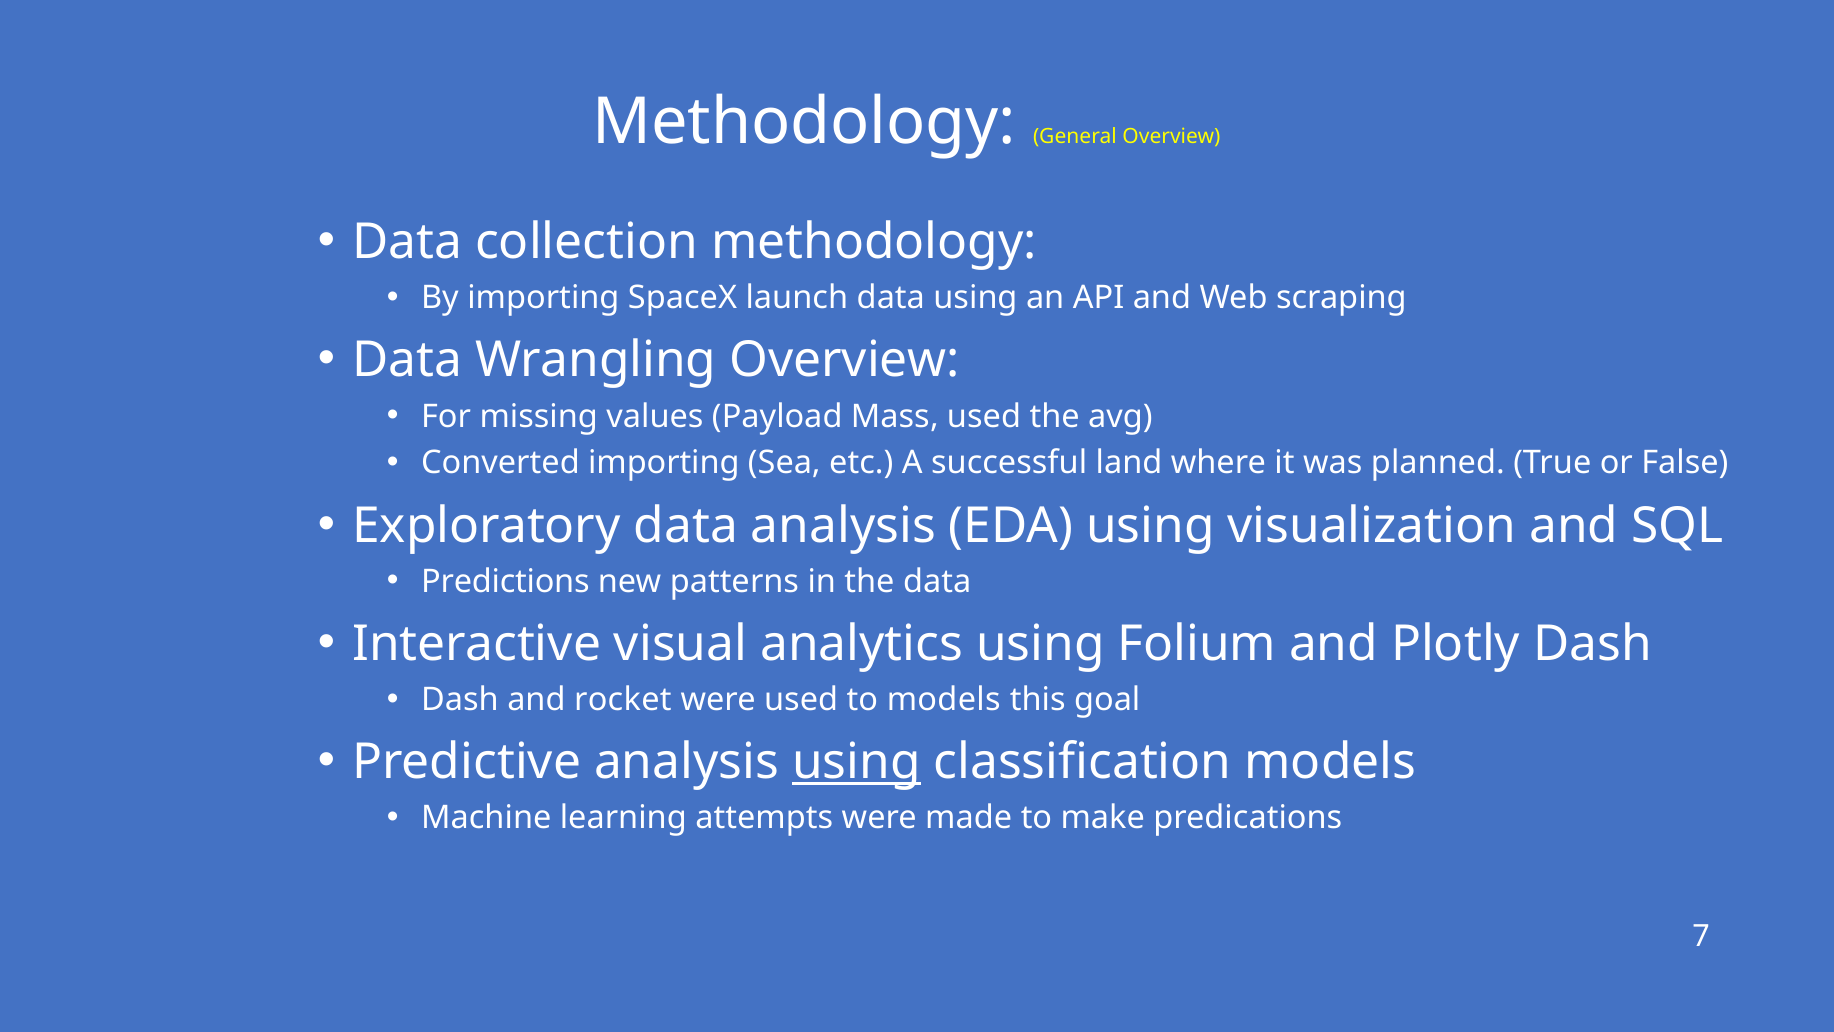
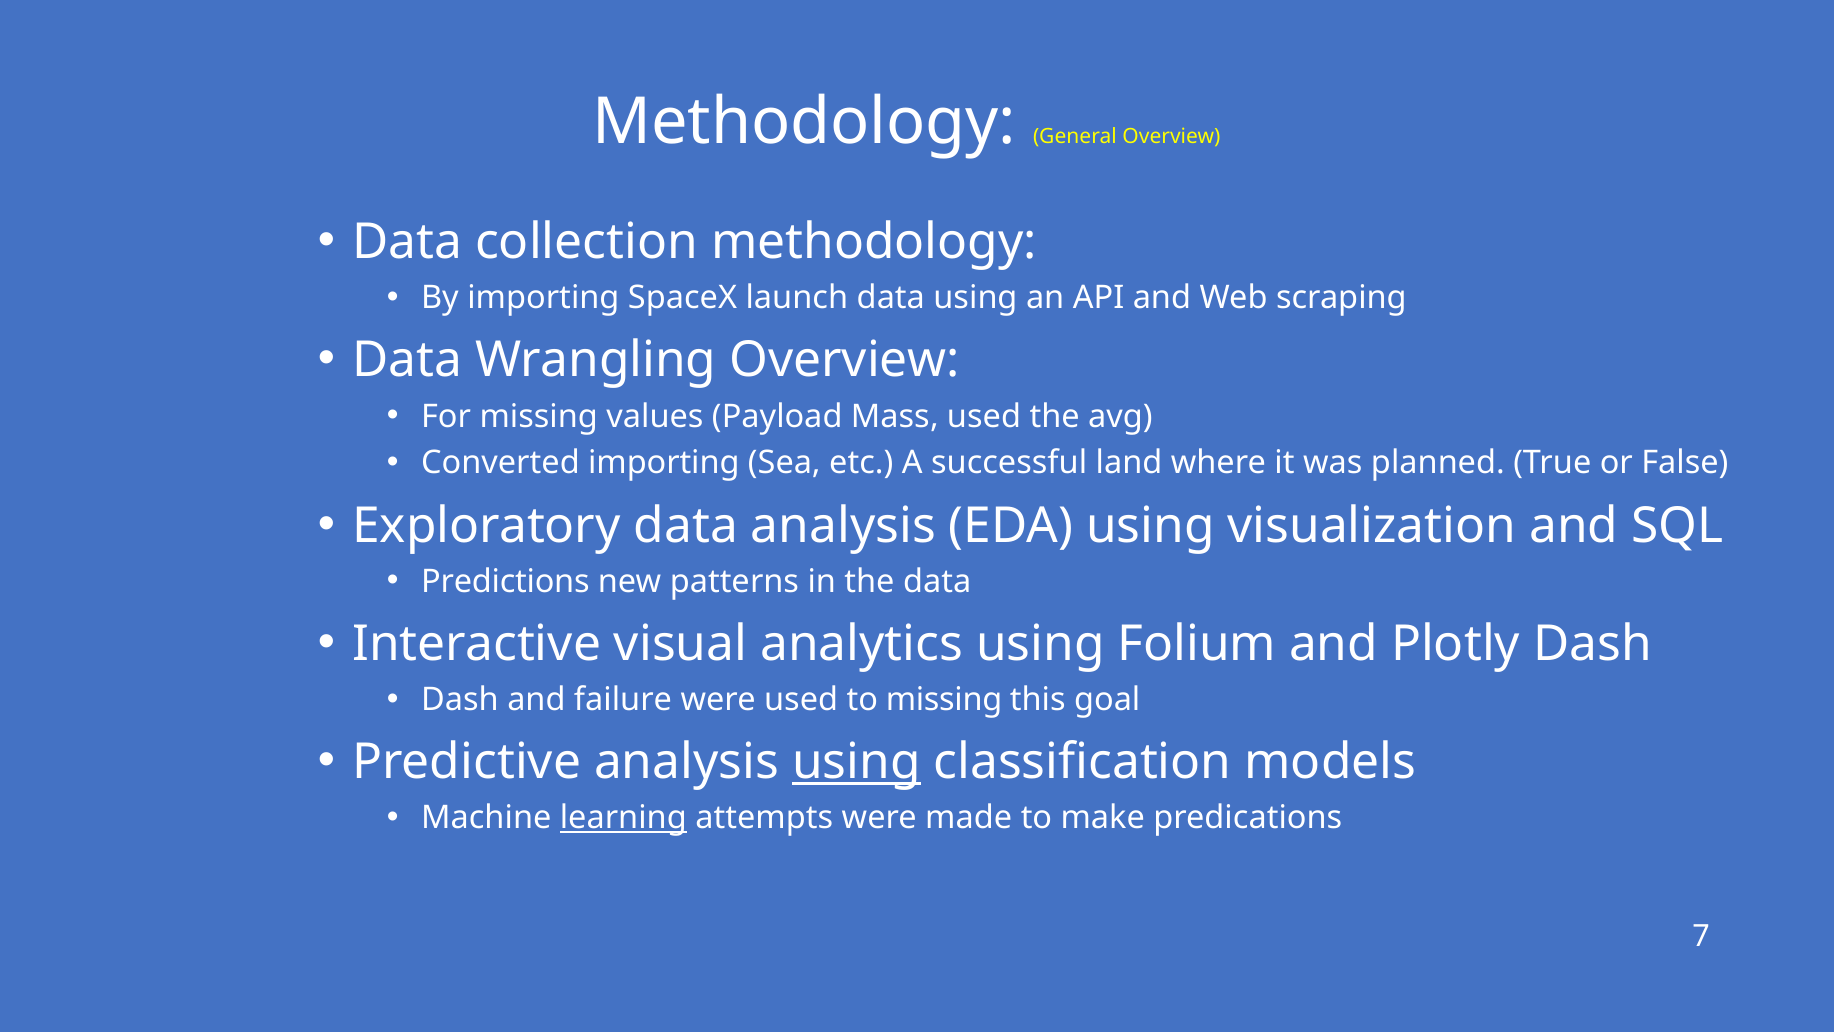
rocket: rocket -> failure (623, 700)
to models: models -> missing (944, 700)
learning underline: none -> present (623, 818)
